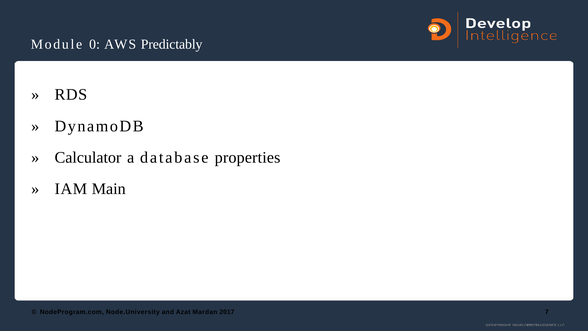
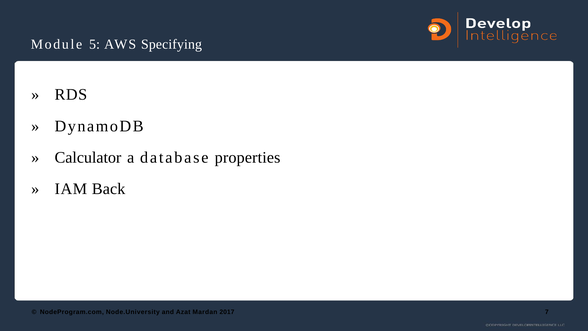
0: 0 -> 5 (95, 44)
Predictably: Predictably -> Specifying (171, 44)
Main: Main -> Back (109, 189)
